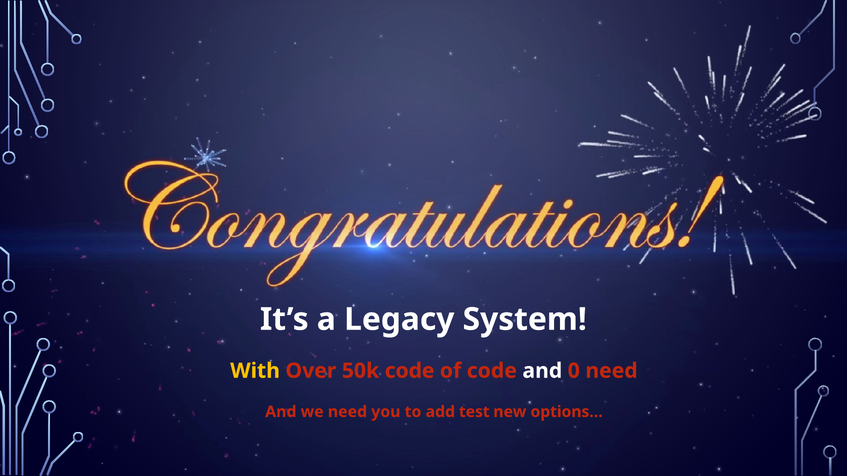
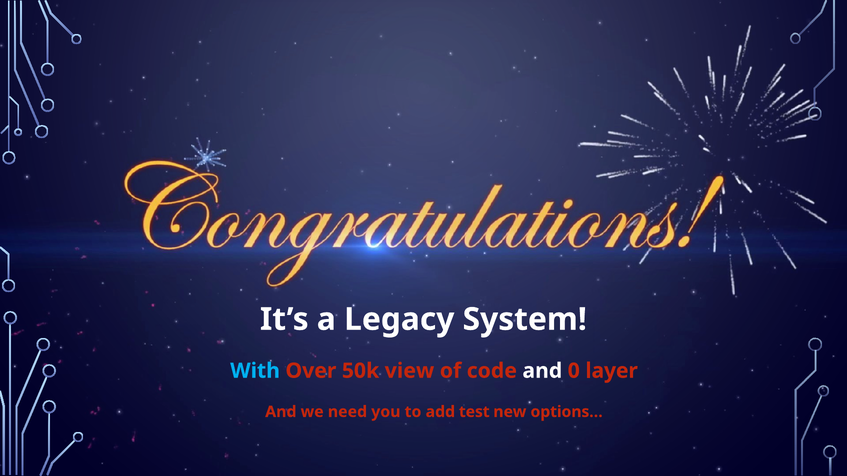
With colour: yellow -> light blue (255, 371)
50k code: code -> view (409, 371)
0 need: need -> layer (612, 371)
